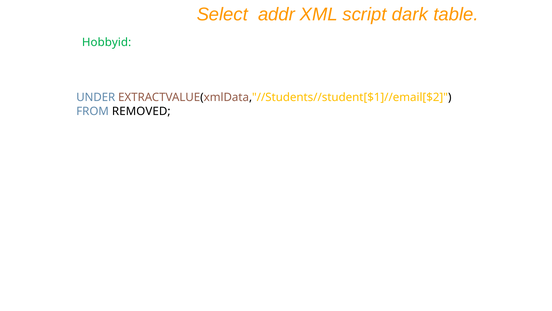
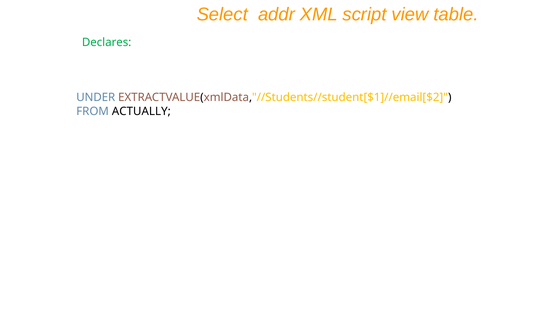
dark: dark -> view (410, 14)
Hobbyid: Hobbyid -> Declares (107, 42)
REMOVED: REMOVED -> ACTUALLY (141, 111)
